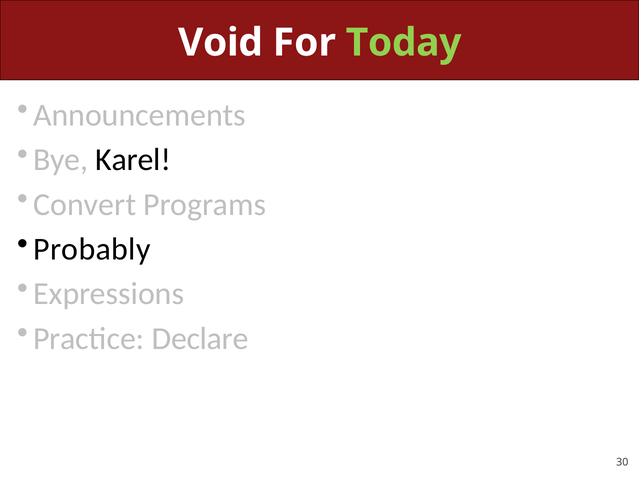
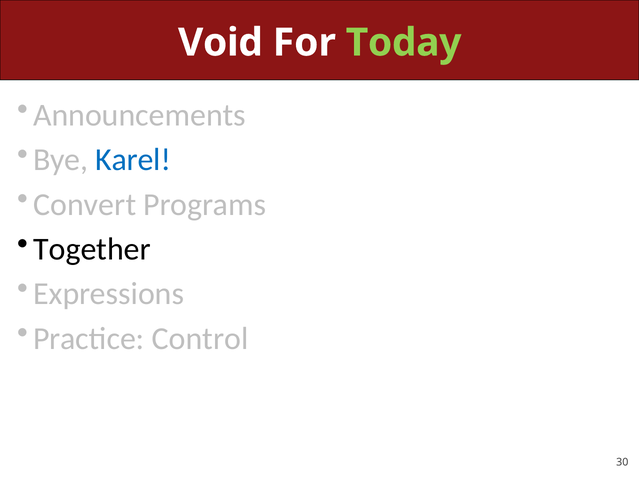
Karel colour: black -> blue (133, 160)
Probably: Probably -> Together (92, 249)
Declare: Declare -> Control (200, 339)
